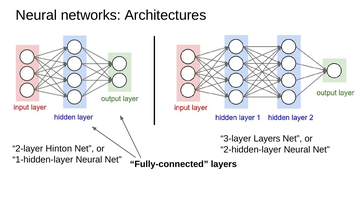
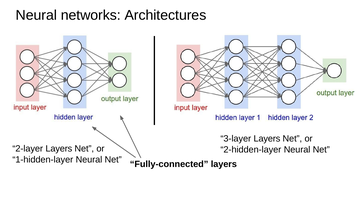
2-layer Hinton: Hinton -> Layers (59, 148)
